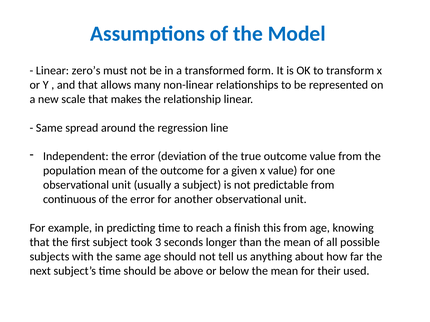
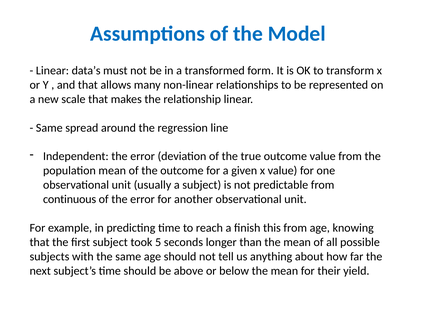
zero’s: zero’s -> data’s (86, 71)
3: 3 -> 5 (158, 243)
used: used -> yield (356, 271)
